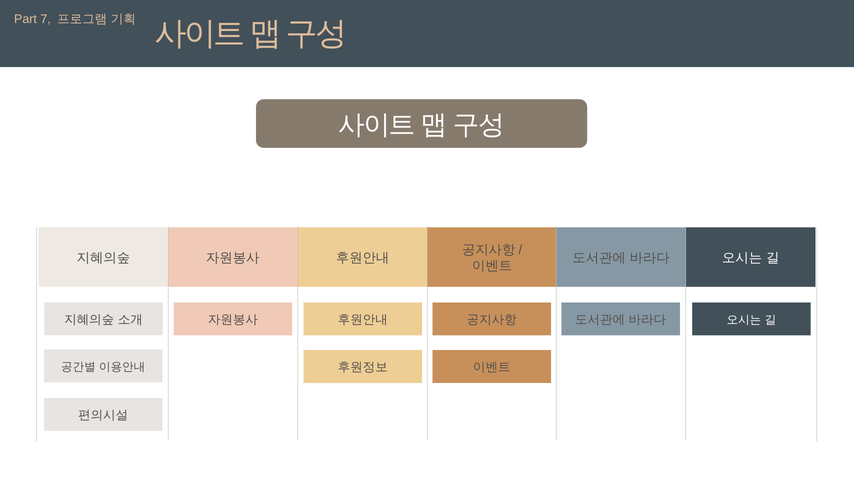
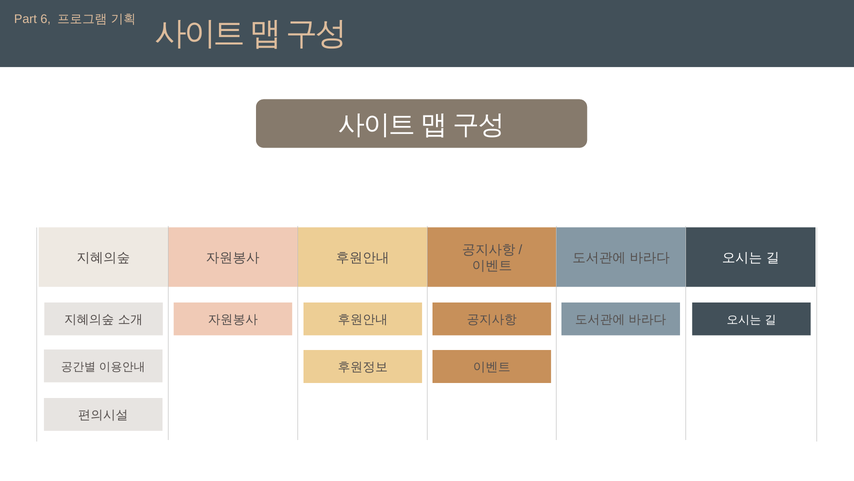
7: 7 -> 6 (46, 19)
